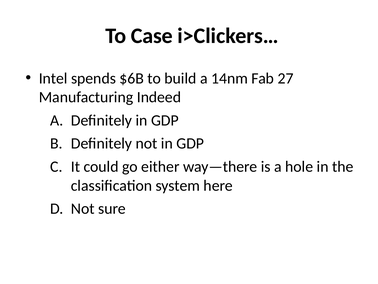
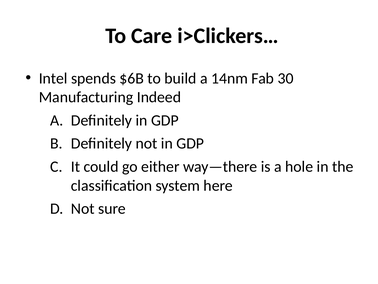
Case: Case -> Care (152, 36)
27: 27 -> 30 (286, 78)
